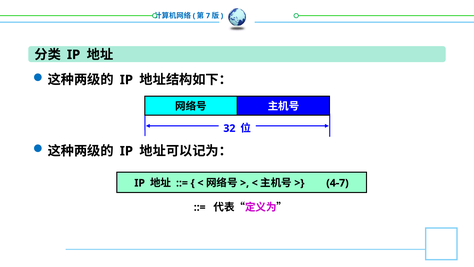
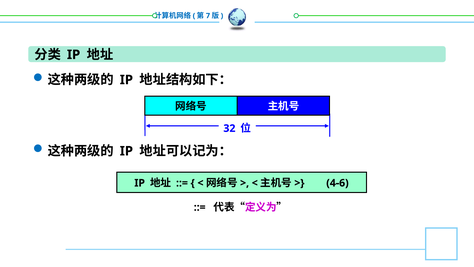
4-7: 4-7 -> 4-6 (337, 183)
